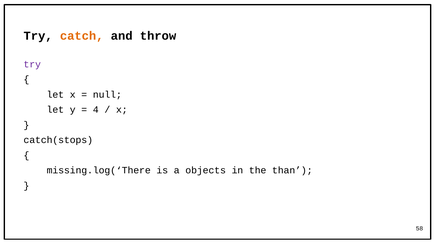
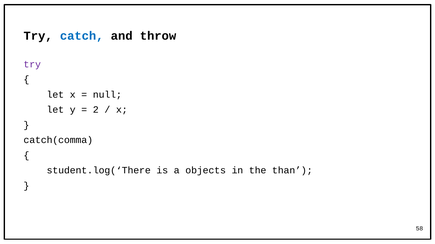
catch colour: orange -> blue (82, 36)
4: 4 -> 2 (96, 110)
catch(stops: catch(stops -> catch(comma (58, 140)
missing.log(‘There: missing.log(‘There -> student.log(‘There (99, 171)
